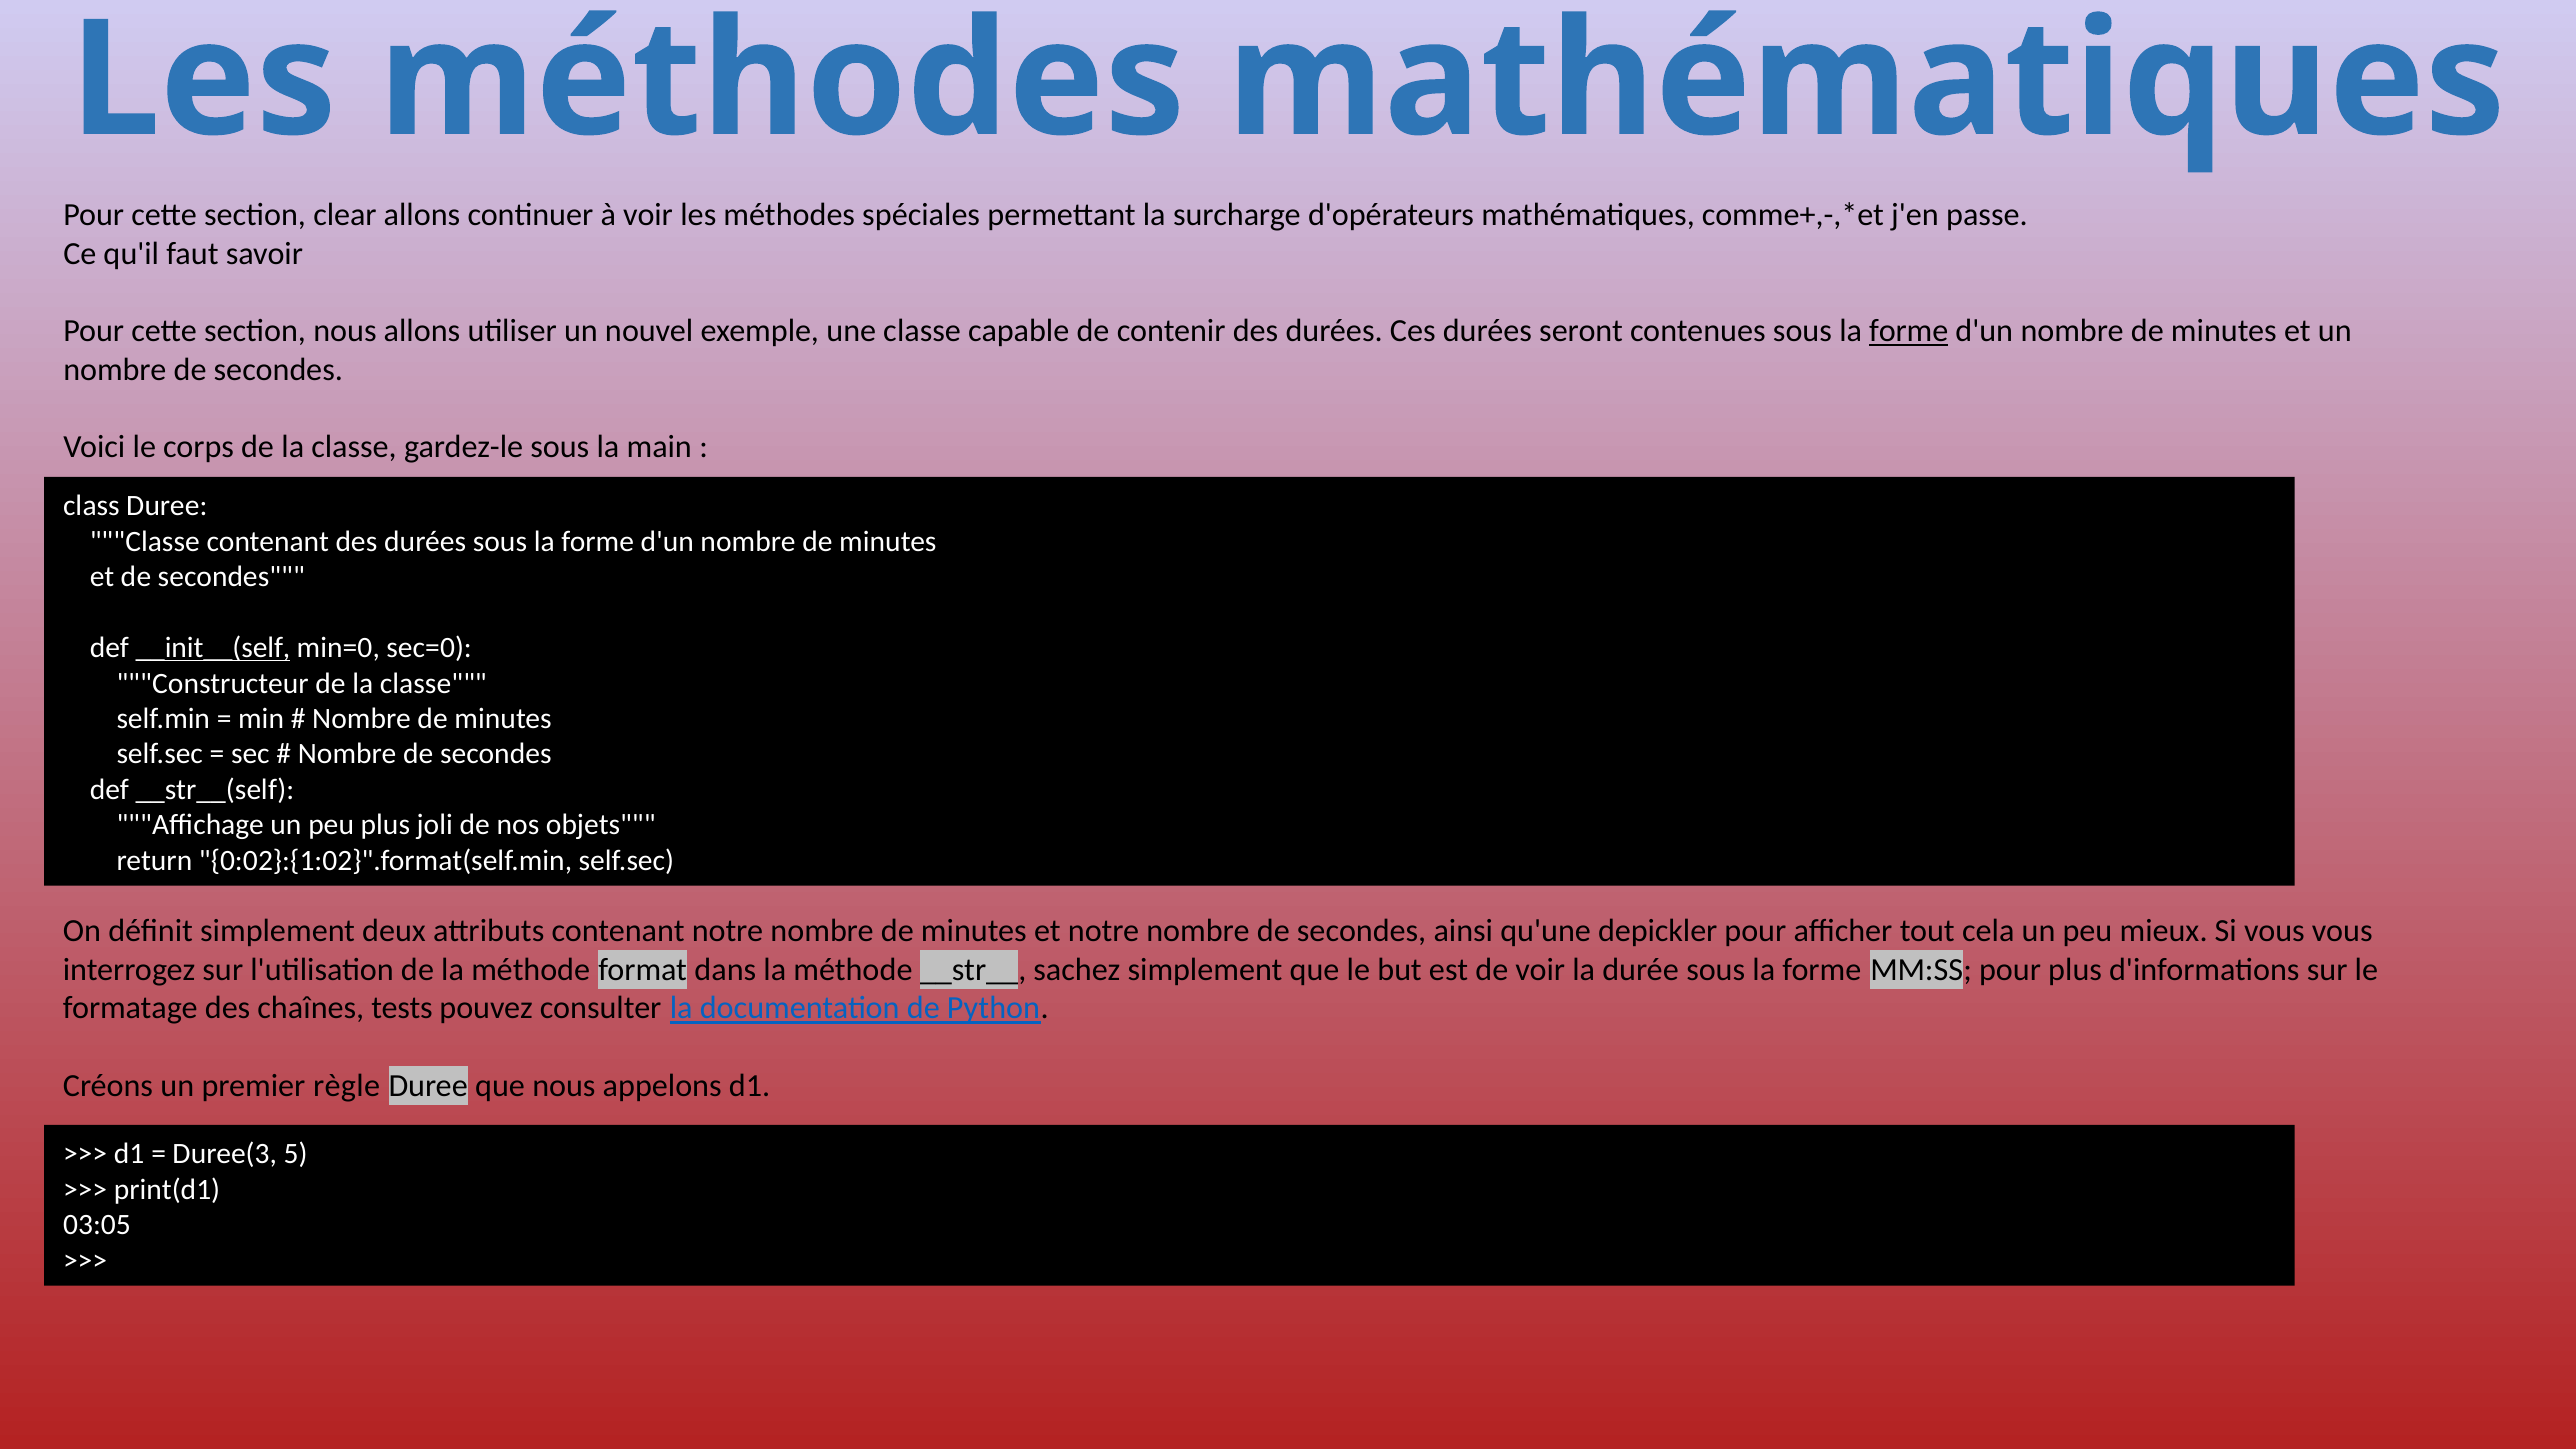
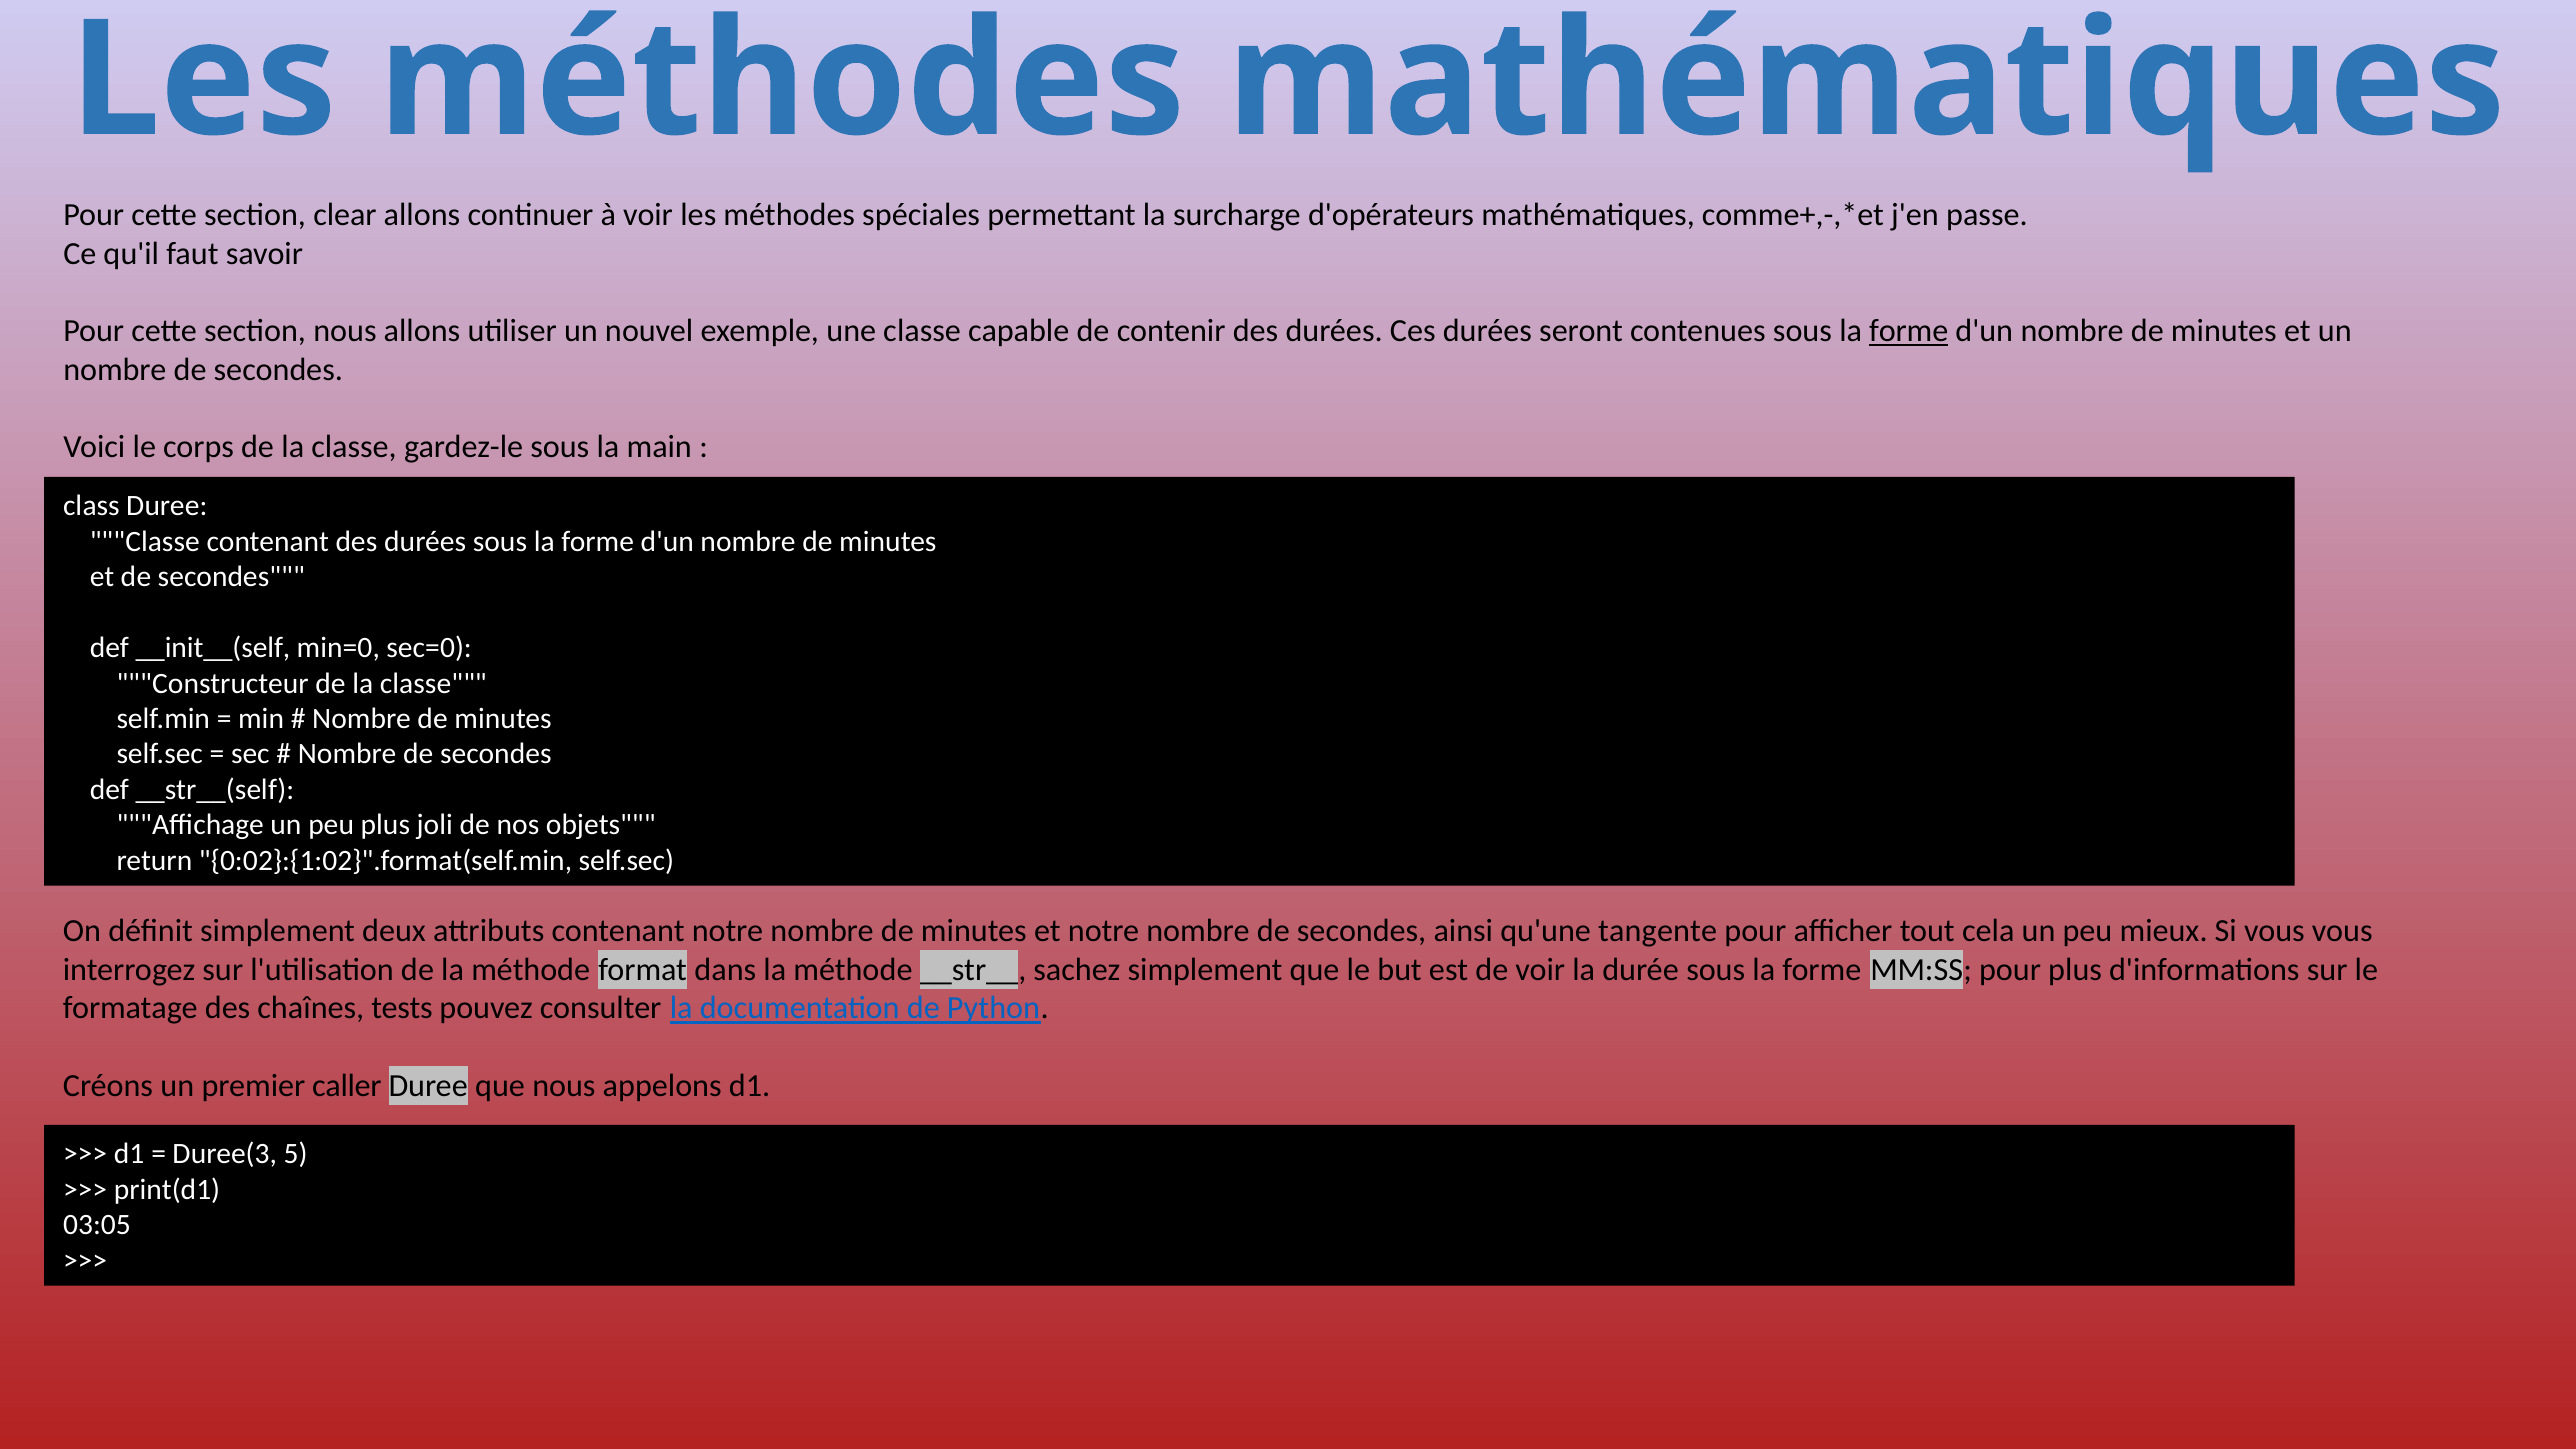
__init__(self underline: present -> none (213, 648)
depickler: depickler -> tangente (1658, 931)
règle: règle -> caller (347, 1086)
